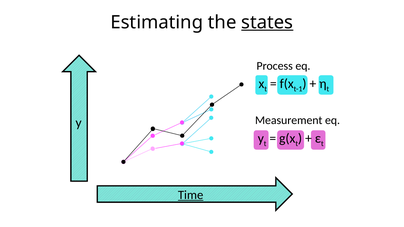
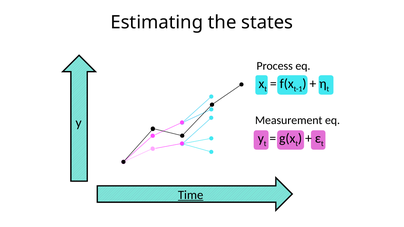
states underline: present -> none (267, 22)
